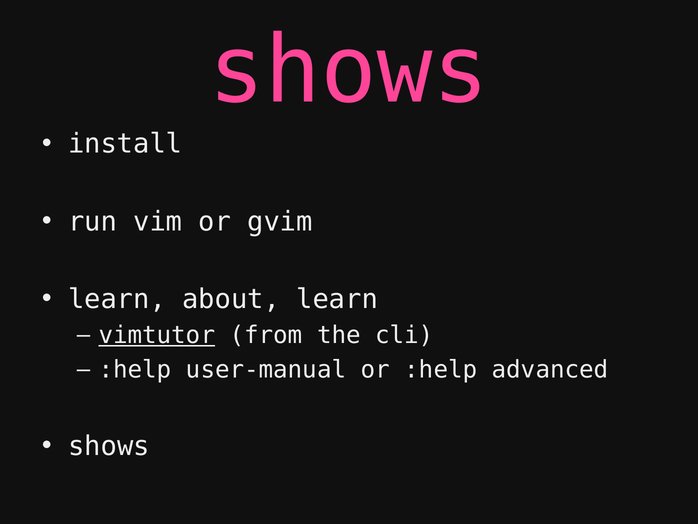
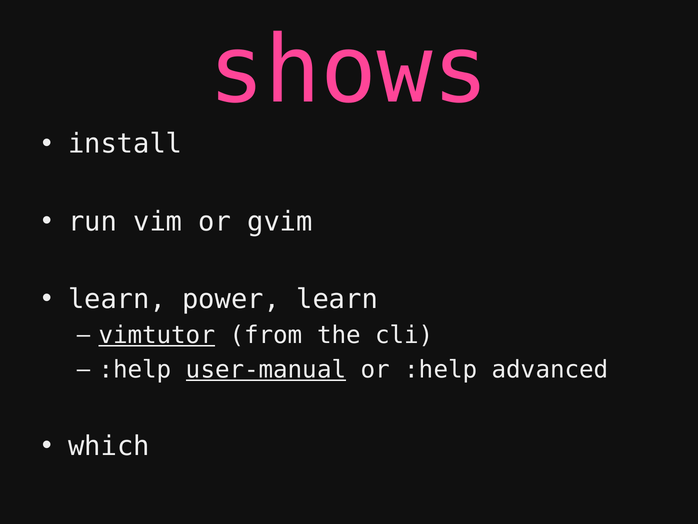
about: about -> power (231, 299)
user-manual underline: none -> present (266, 370)
shows: shows -> which (109, 446)
